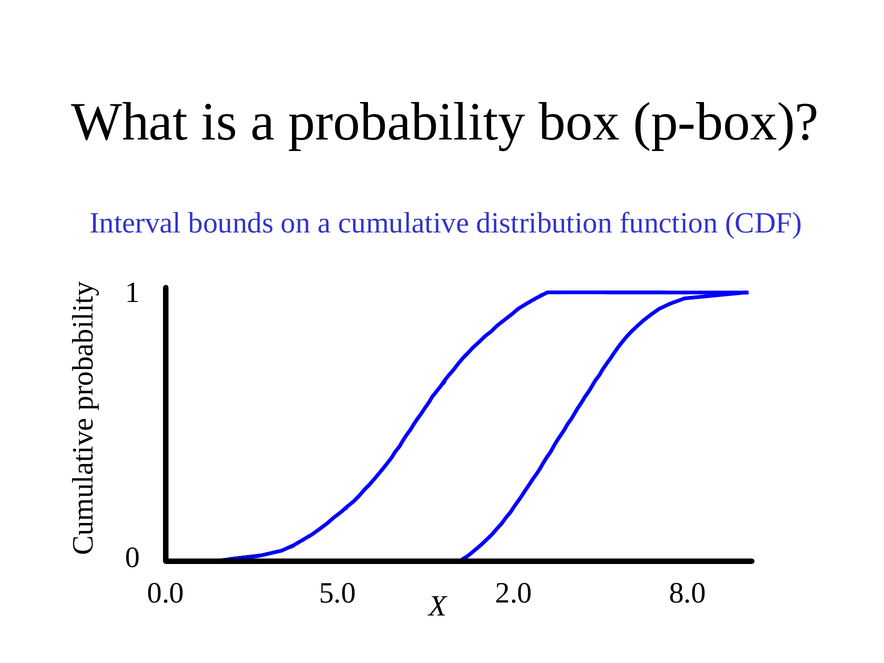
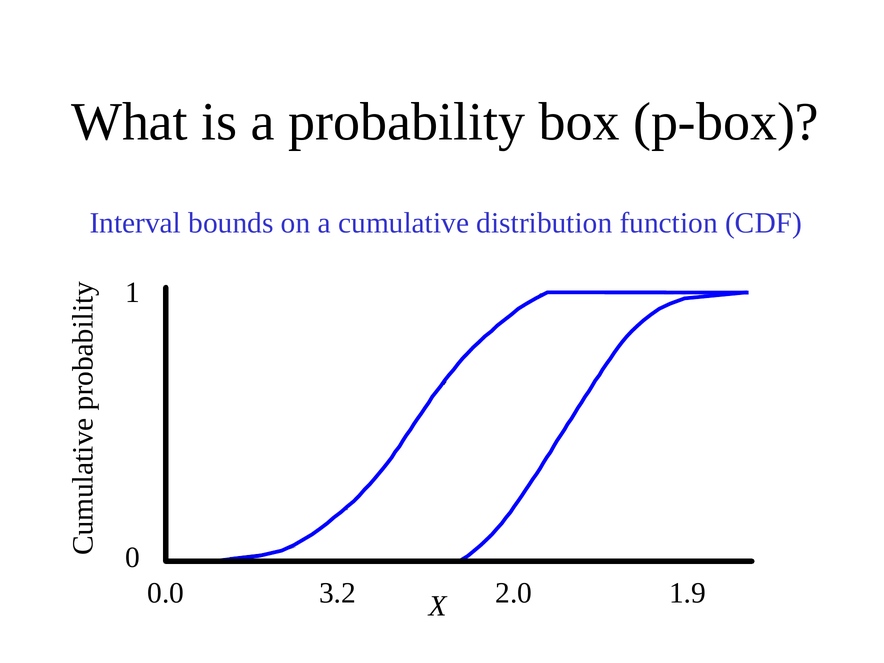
5.0: 5.0 -> 3.2 (337, 593)
8.0: 8.0 -> 1.9 (688, 593)
